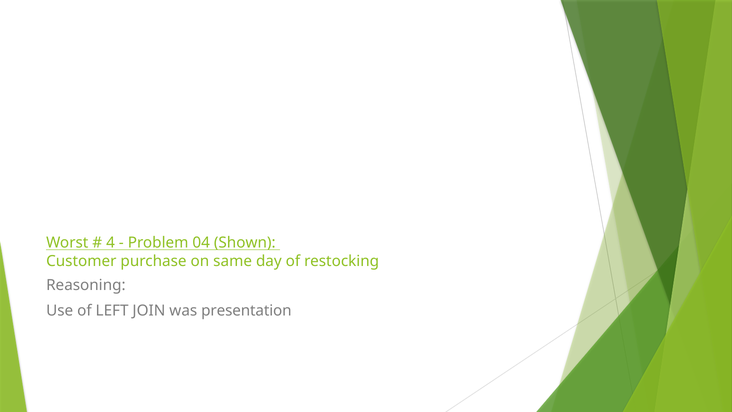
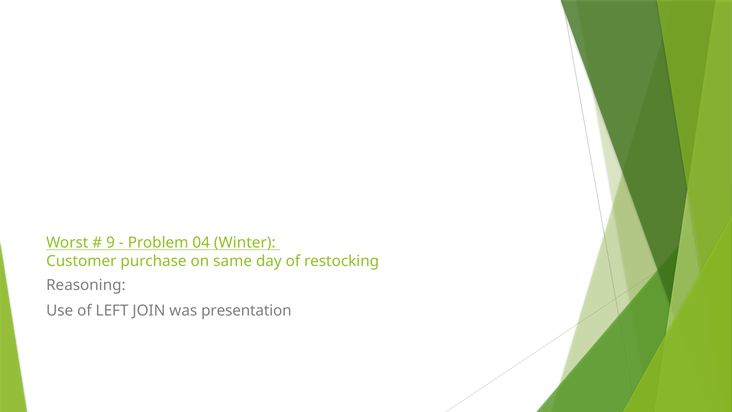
4: 4 -> 9 (111, 243)
Shown: Shown -> Winter (245, 243)
